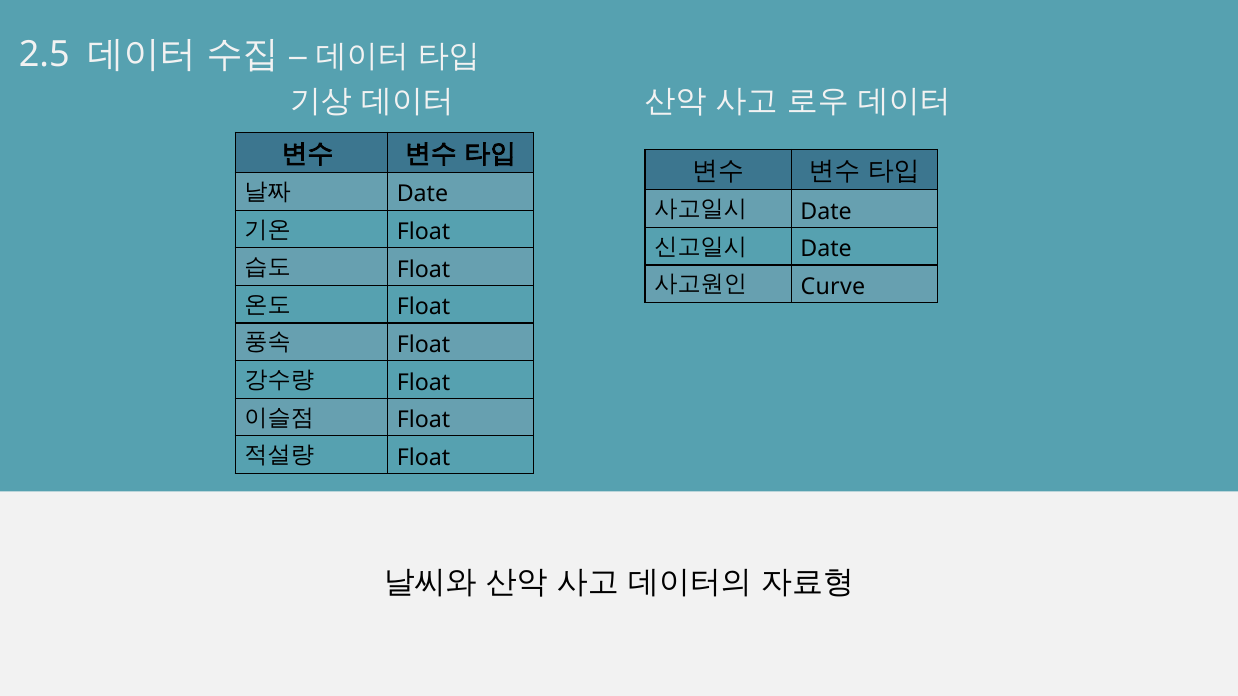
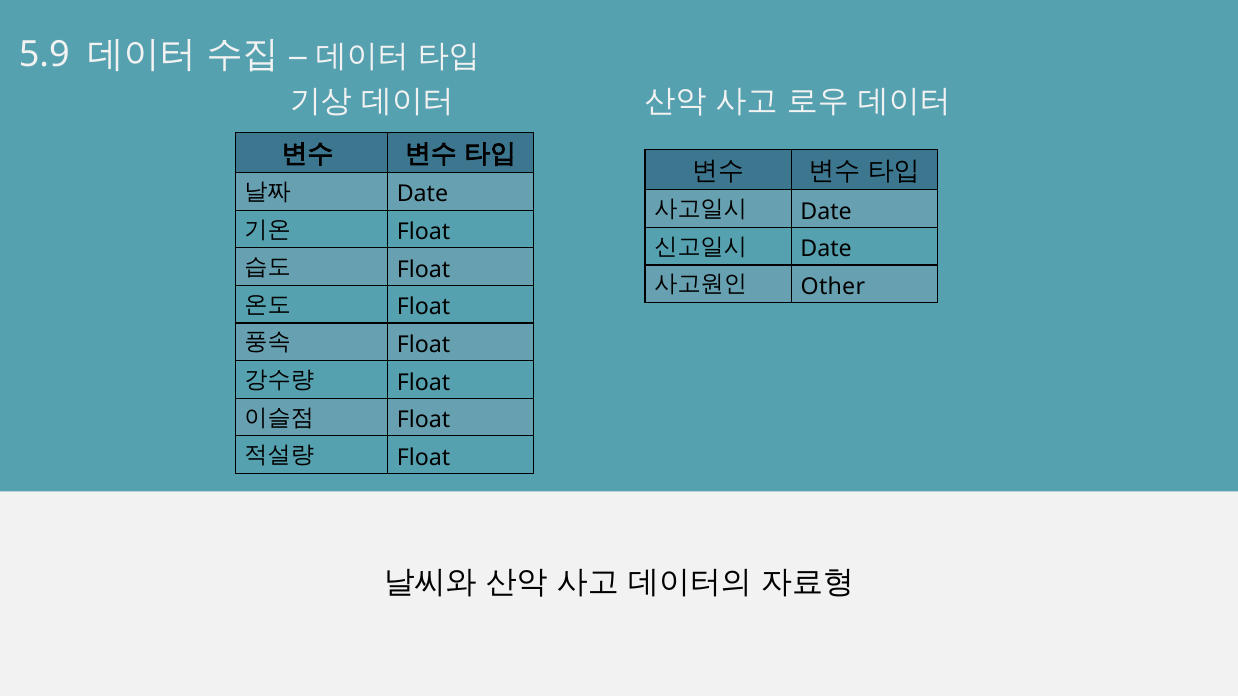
2.5: 2.5 -> 5.9 (44, 55)
Curve: Curve -> Other (833, 287)
